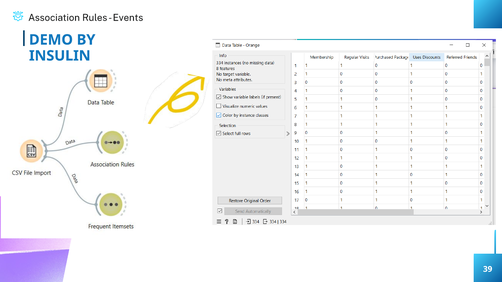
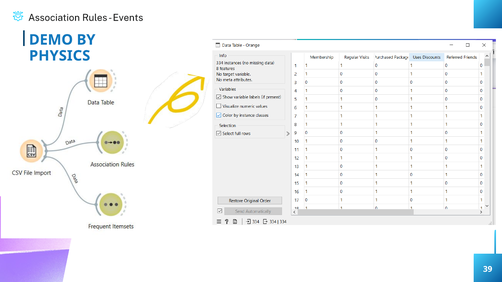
INSULIN: INSULIN -> PHYSICS (60, 56)
